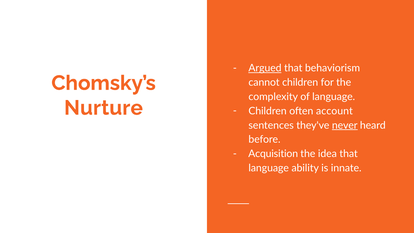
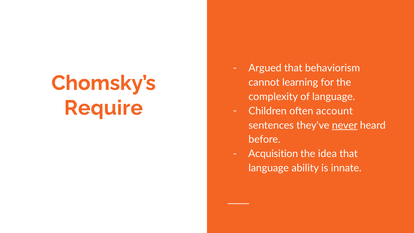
Argued underline: present -> none (265, 68)
cannot children: children -> learning (300, 82)
Nurture: Nurture -> Require (103, 108)
